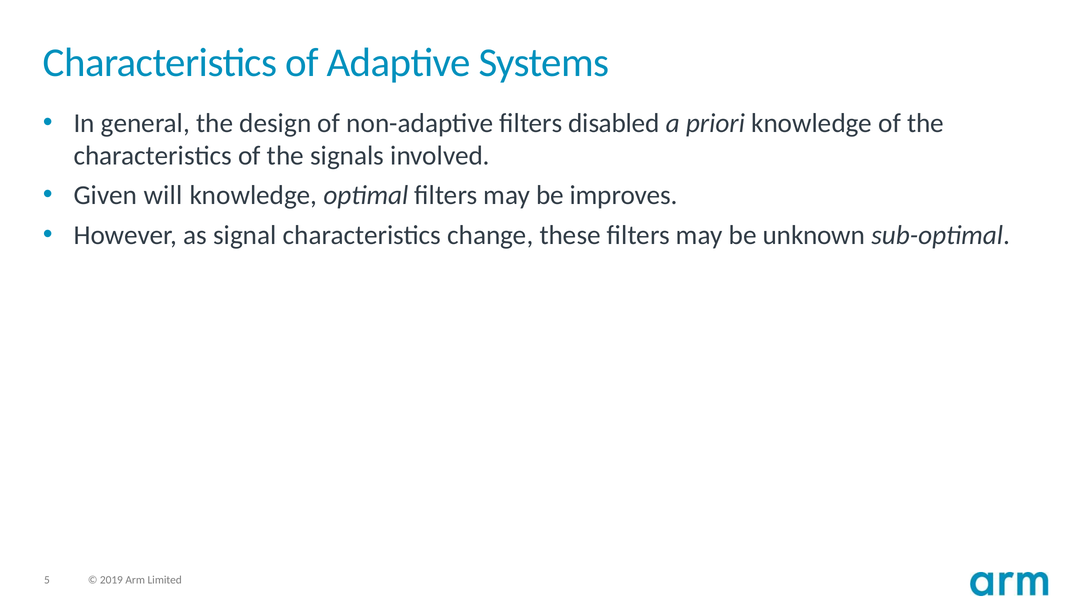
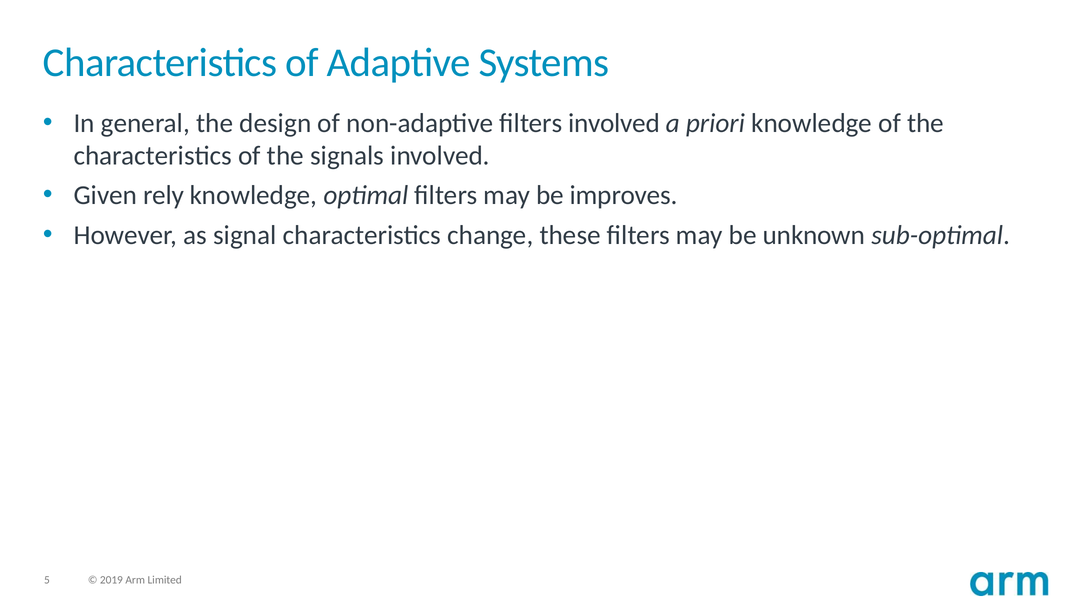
filters disabled: disabled -> involved (614, 123)
will: will -> rely (163, 195)
